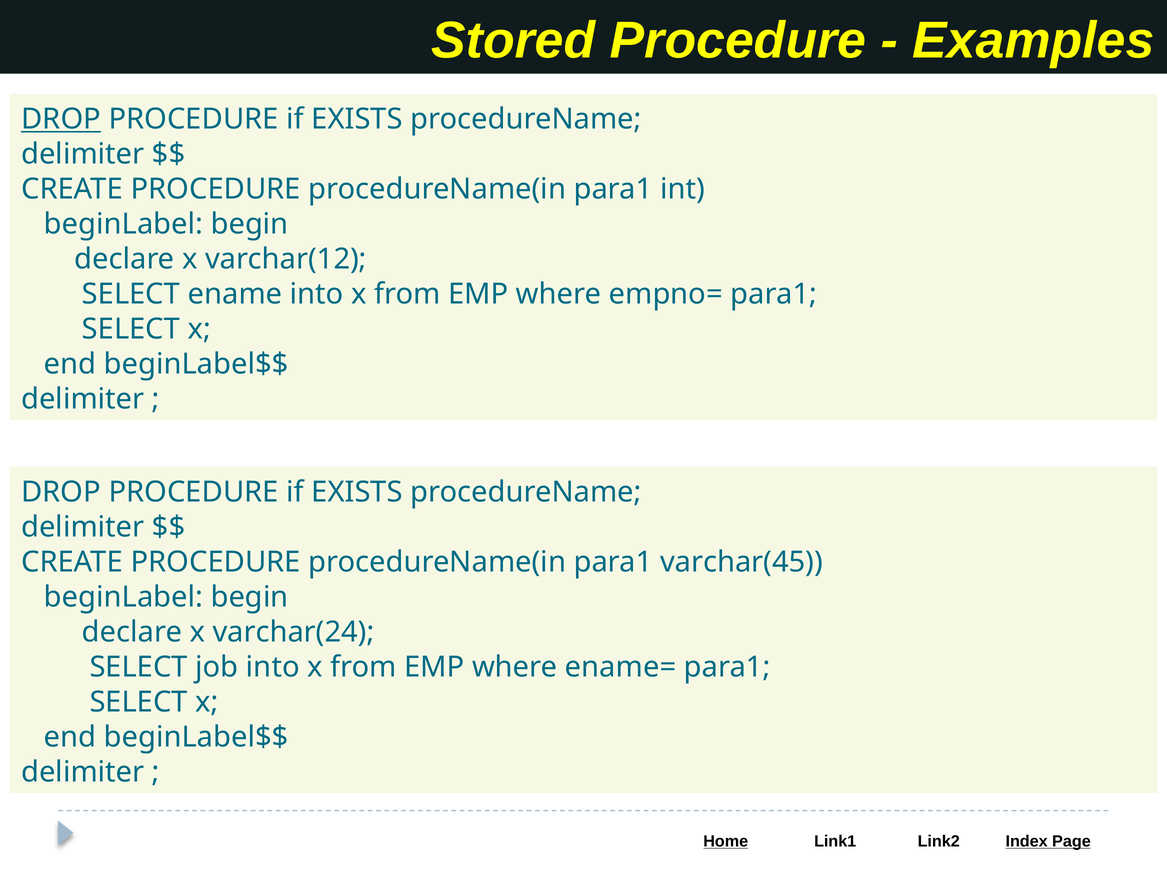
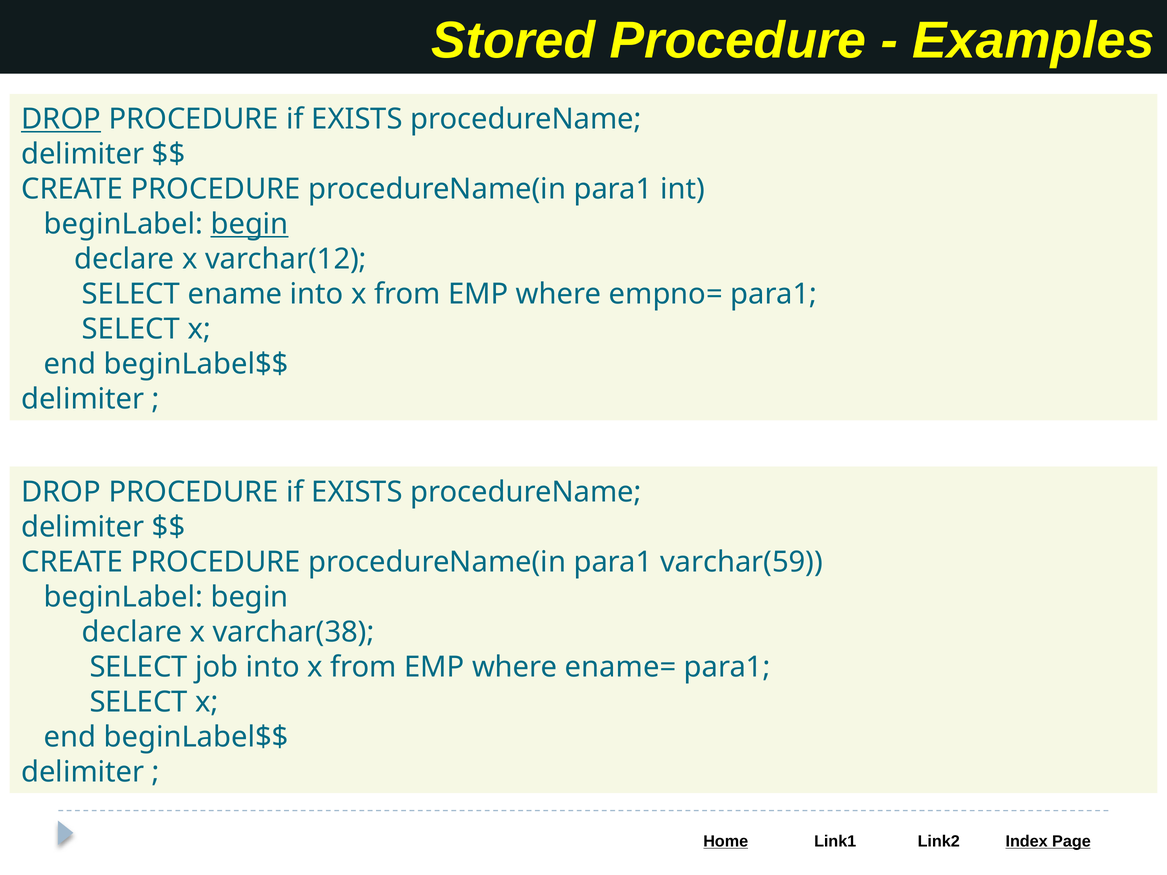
begin underline: none -> present (250, 224)
varchar(45: varchar(45 -> varchar(59 (741, 562)
varchar(24: varchar(24 -> varchar(38 (294, 632)
